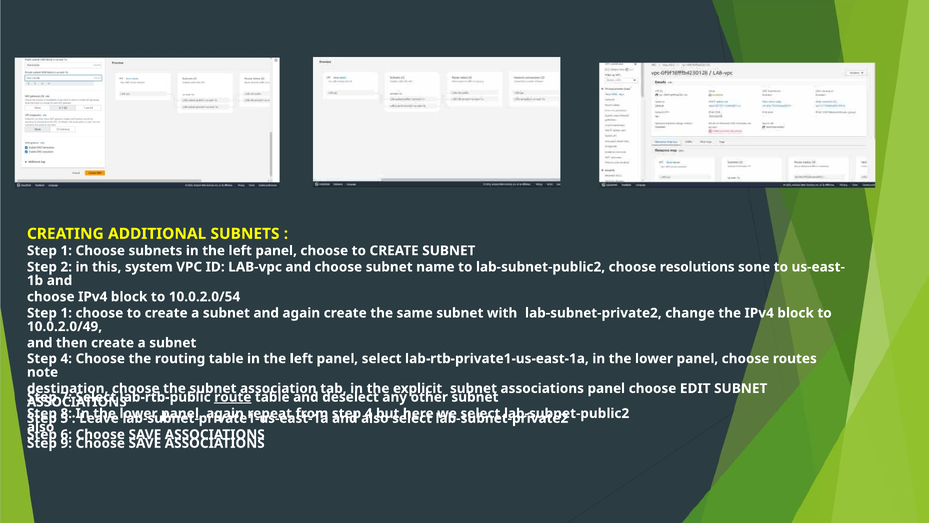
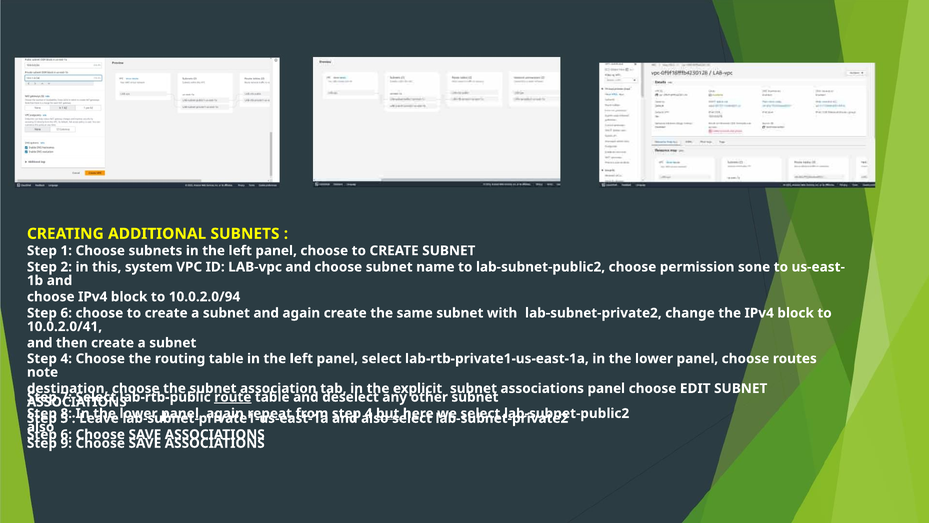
resolutions: resolutions -> permission (697, 267)
10.0.2.0/54: 10.0.2.0/54 -> 10.0.2.0/94 (204, 297)
1: 1 -> 6 (66, 313)
10.0.2.0/49: 10.0.2.0/49 -> 10.0.2.0/41 (65, 326)
but underline: none -> present (388, 413)
